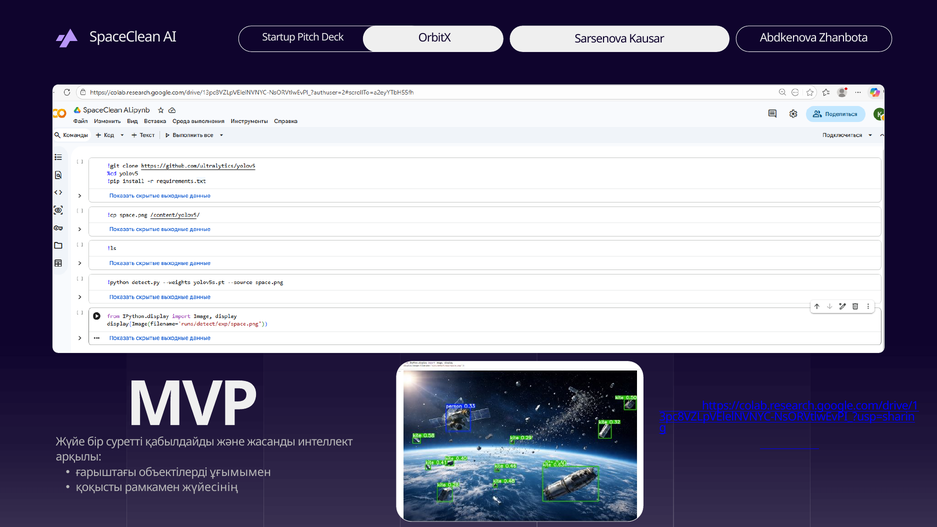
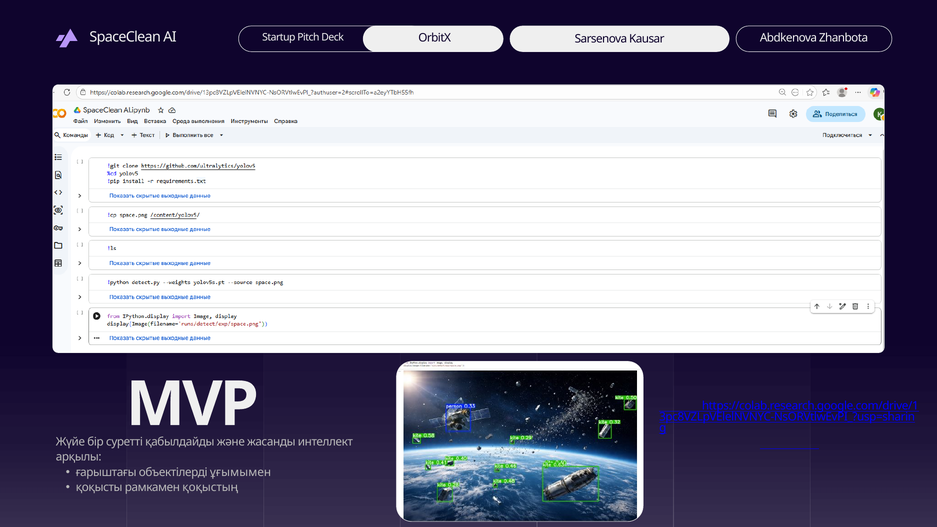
жүйесінің: жүйесінің -> қоқыстың (210, 488)
